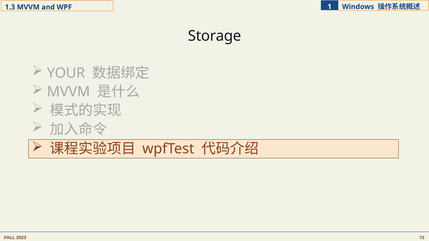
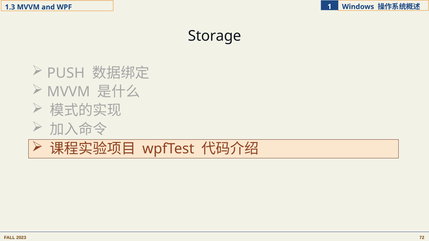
YOUR: YOUR -> PUSH (66, 73)
